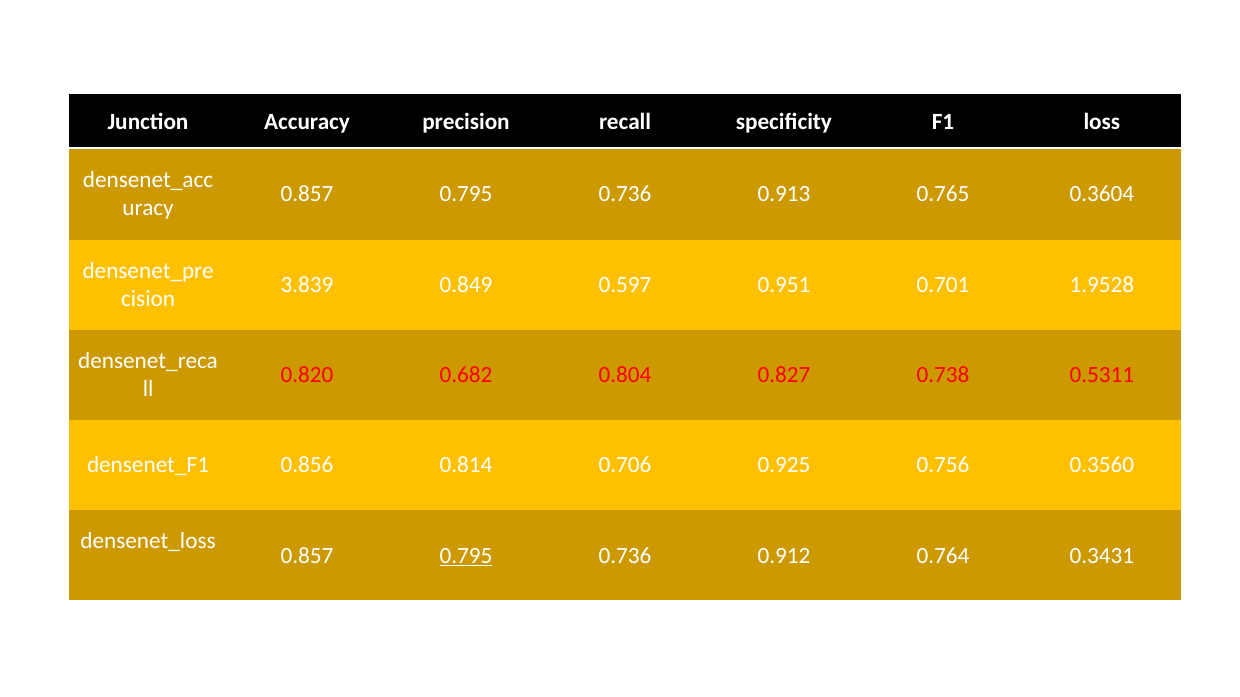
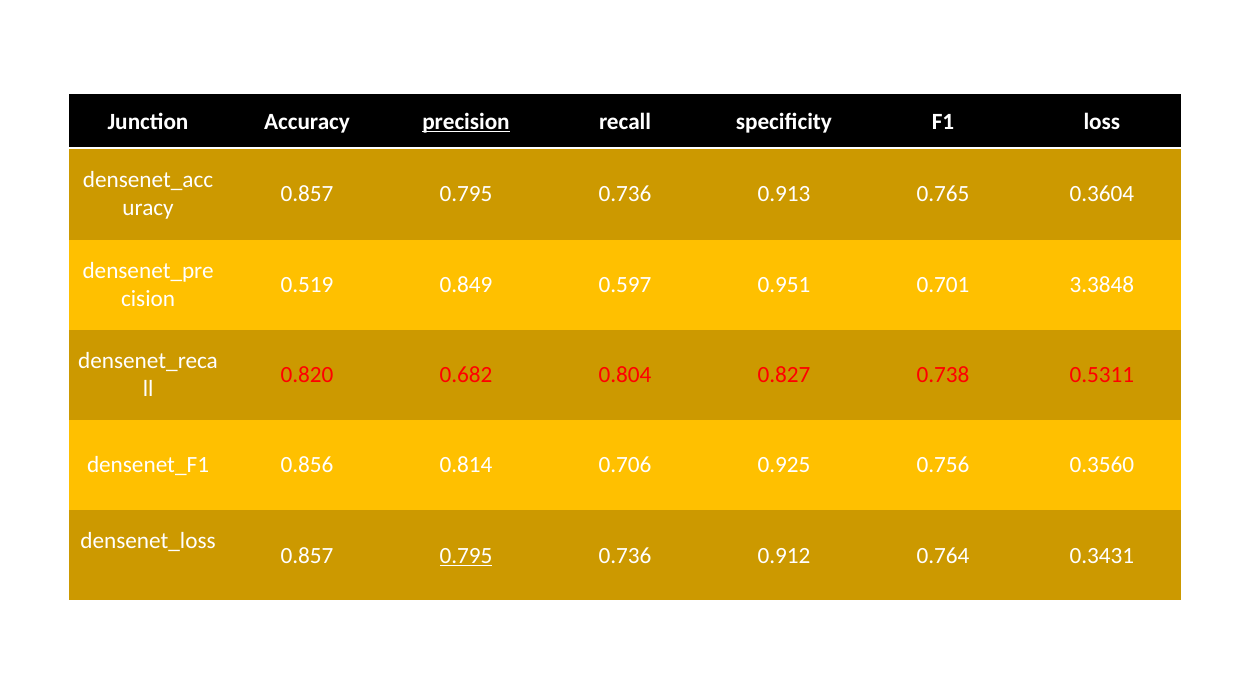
precision underline: none -> present (466, 121)
3.839: 3.839 -> 0.519 (307, 285)
1.9528: 1.9528 -> 3.3848 (1102, 285)
